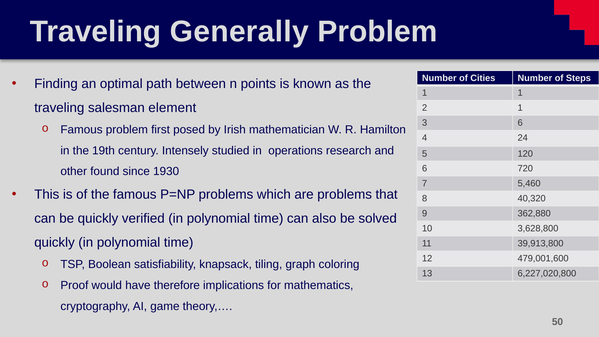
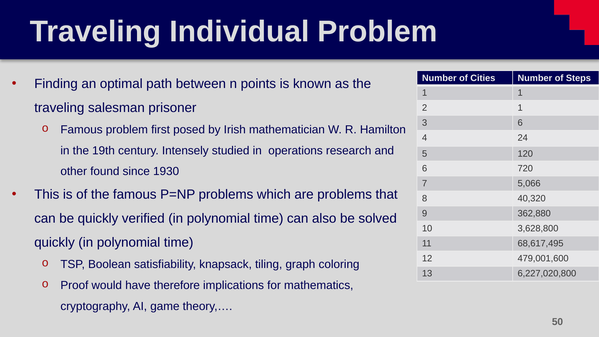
Generally: Generally -> Individual (239, 32)
element: element -> prisoner (172, 108)
5,460: 5,460 -> 5,066 (529, 184)
39,913,800: 39,913,800 -> 68,617,495 (541, 244)
